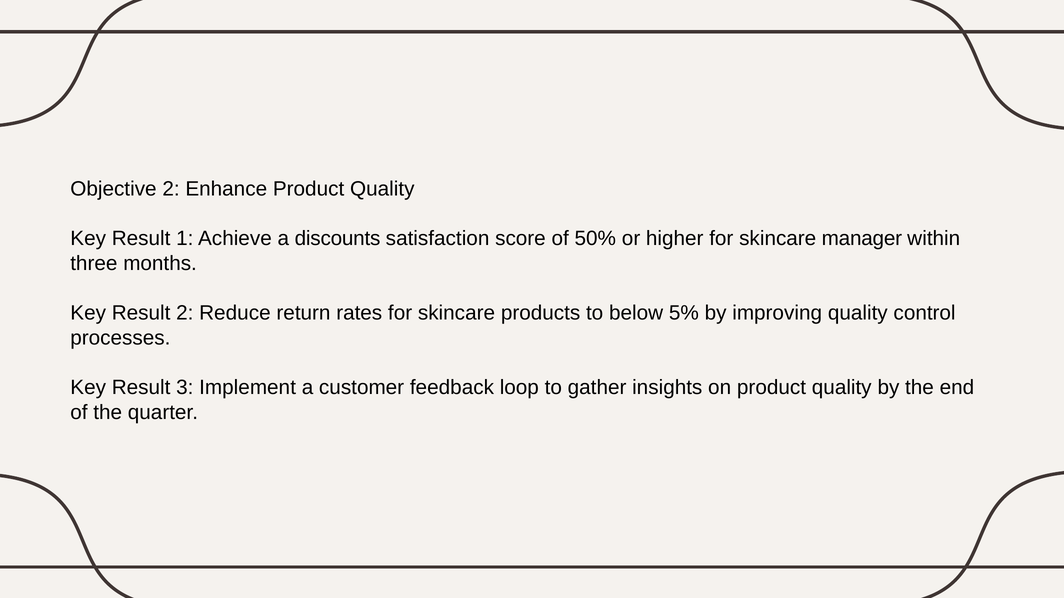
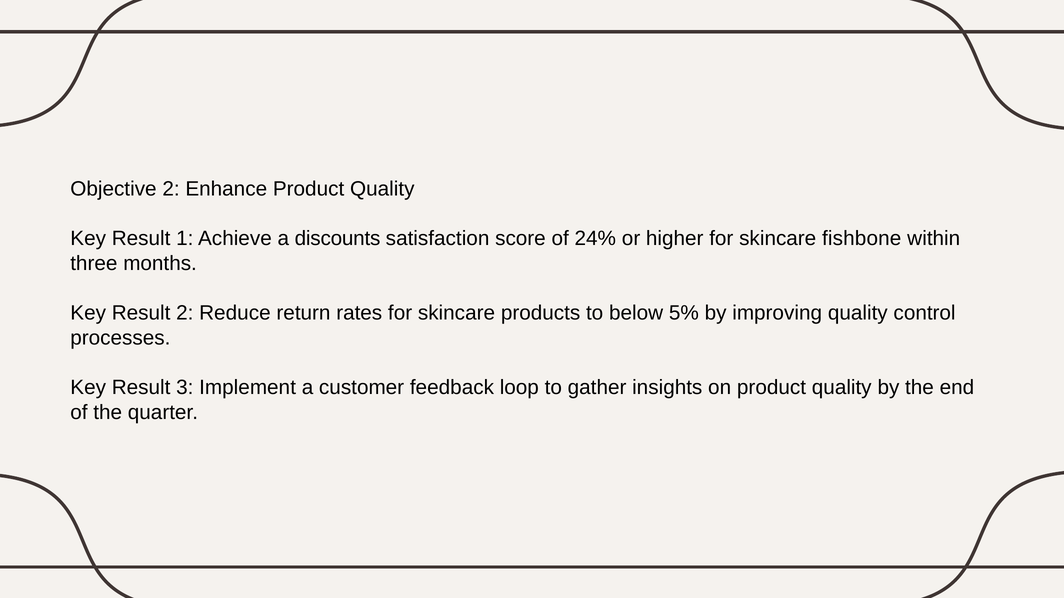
50%: 50% -> 24% (595, 239)
manager: manager -> fishbone (862, 239)
